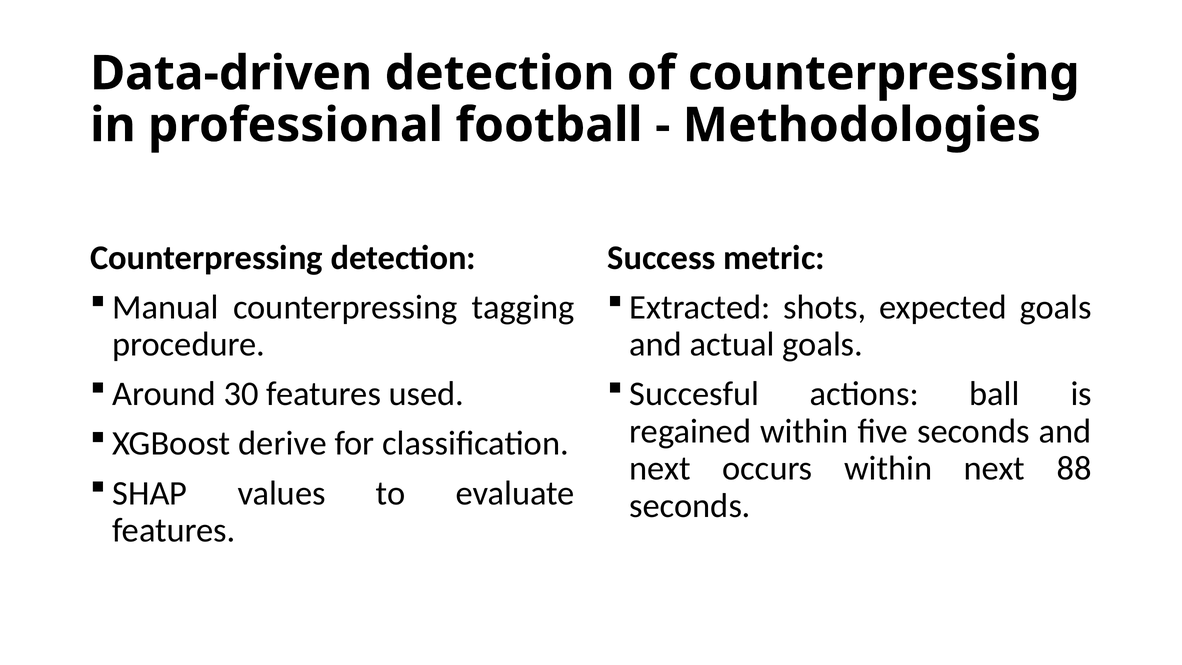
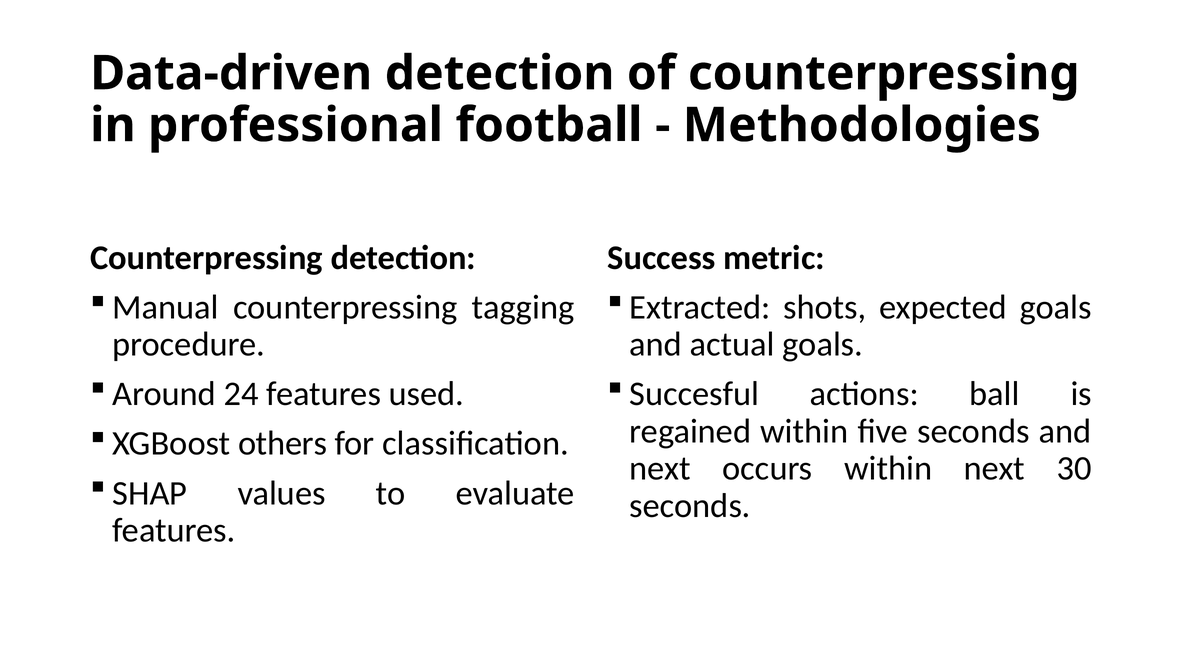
30: 30 -> 24 (241, 394)
derive: derive -> others (283, 443)
88: 88 -> 30 (1074, 468)
